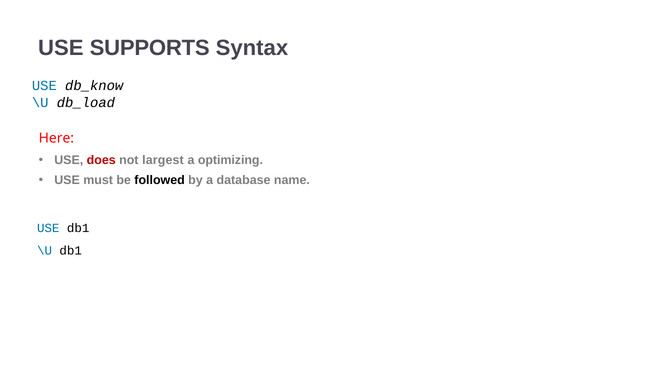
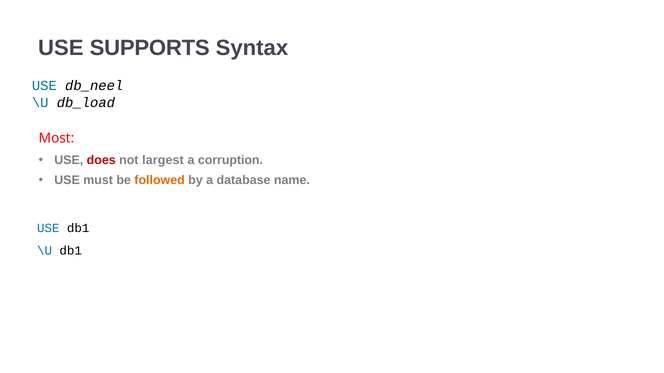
db_know: db_know -> db_neel (94, 86)
Here: Here -> Most (56, 138)
optimizing: optimizing -> corruption (230, 161)
followed colour: black -> orange (160, 180)
